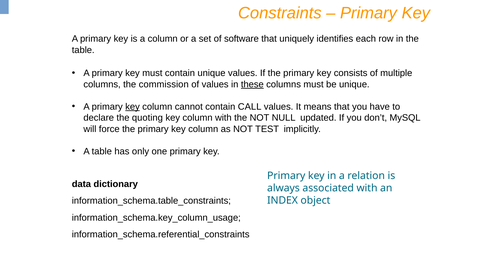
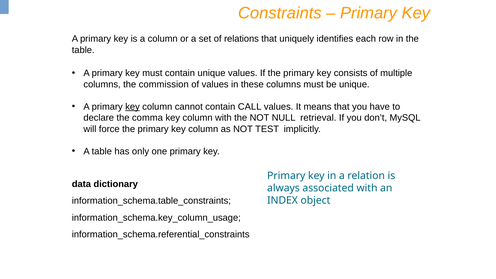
software: software -> relations (241, 39)
these underline: present -> none (252, 84)
quoting: quoting -> comma (147, 118)
updated: updated -> retrieval (318, 118)
